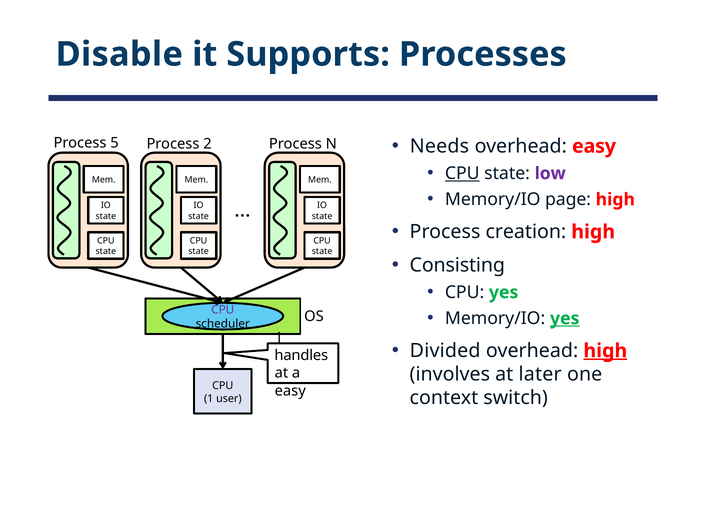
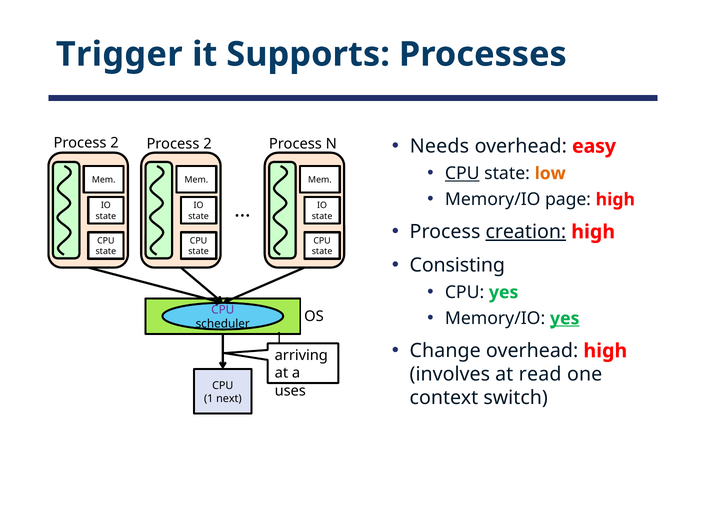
Disable: Disable -> Trigger (119, 54)
5: 5 -> 2 (115, 143)
low colour: purple -> orange (550, 173)
creation underline: none -> present (526, 232)
Divided: Divided -> Change (445, 350)
high underline: present -> none (605, 350)
handles: handles -> arriving (301, 355)
later: later -> read (540, 374)
easy: easy -> uses (290, 390)
user: user -> next (229, 398)
